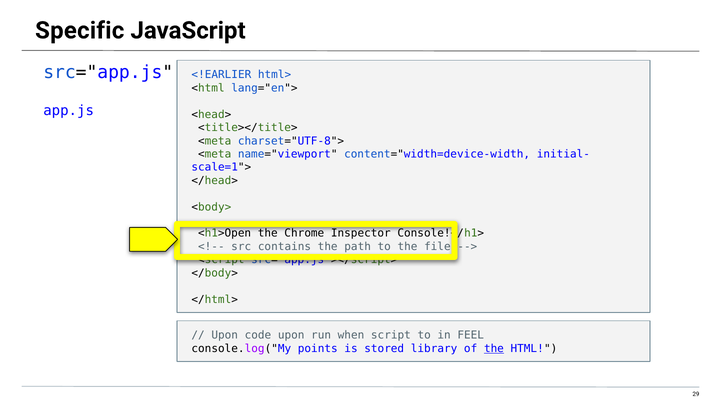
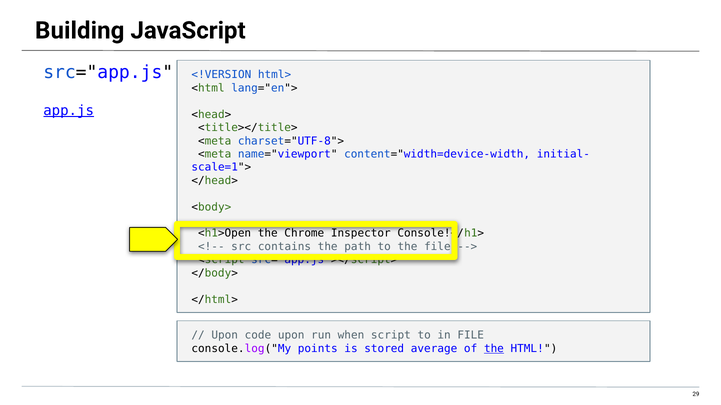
Specific: Specific -> Building (80, 31)
<!EARLIER: <!EARLIER -> <!VERSION (221, 75)
app.js underline: none -> present (69, 111)
in FEEL: FEEL -> FILE (471, 336)
library: library -> average (434, 349)
